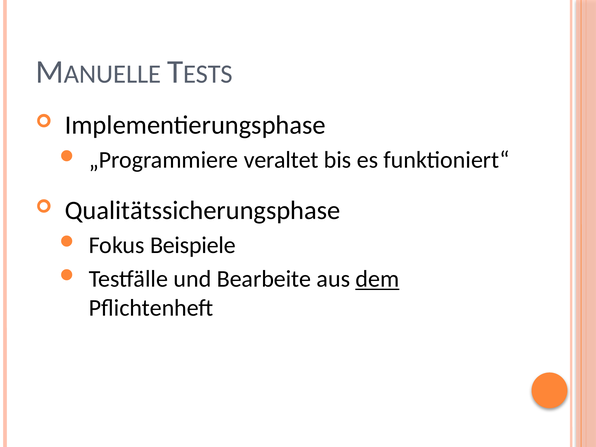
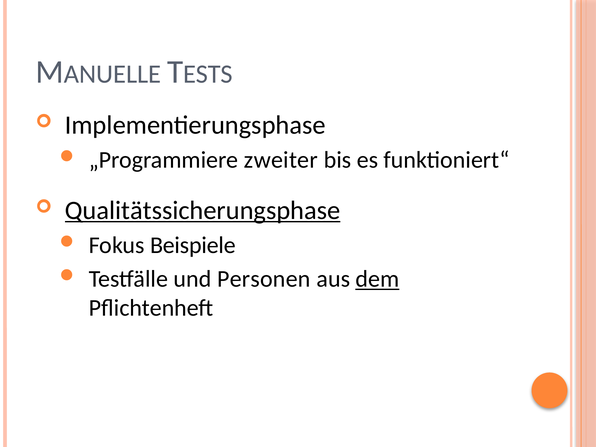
veraltet: veraltet -> zweiter (281, 160)
Qualitätssicherungsphase underline: none -> present (203, 210)
Bearbeite: Bearbeite -> Personen (264, 279)
